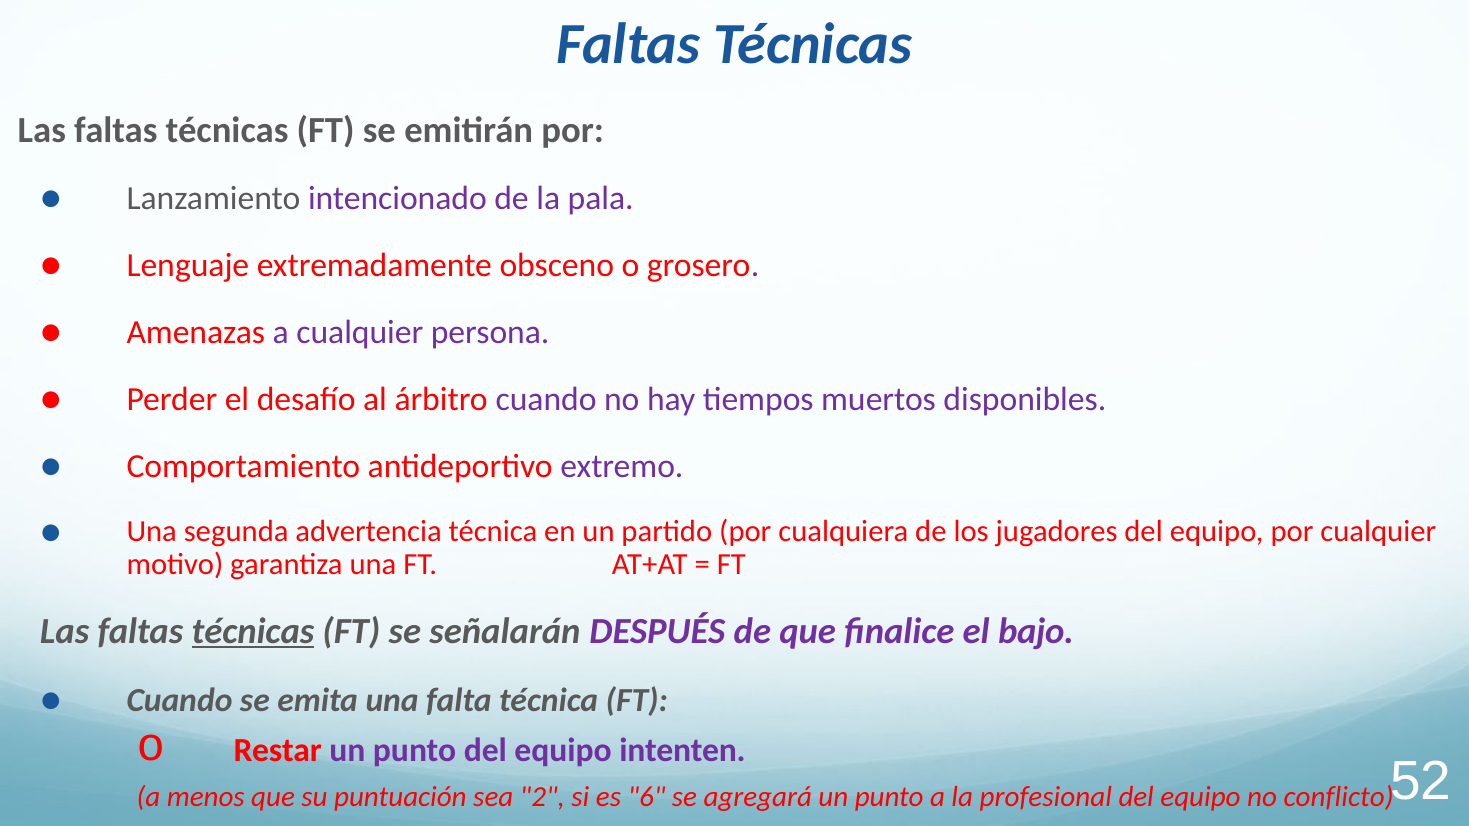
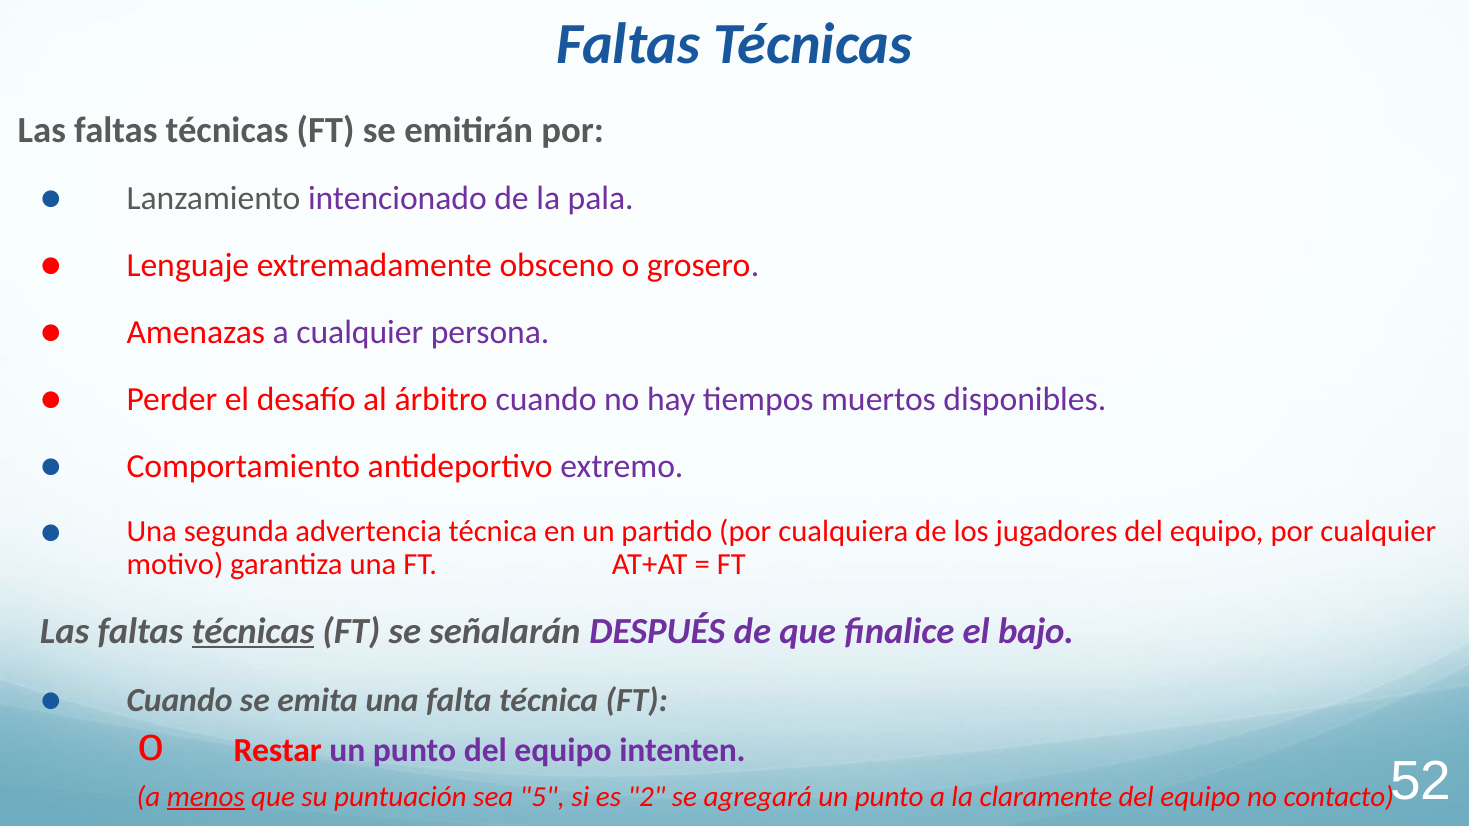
menos underline: none -> present (206, 797)
2: 2 -> 5 (542, 797)
6: 6 -> 2 (646, 797)
profesional: profesional -> claramente (1046, 797)
conflicto: conflicto -> contacto (1339, 797)
